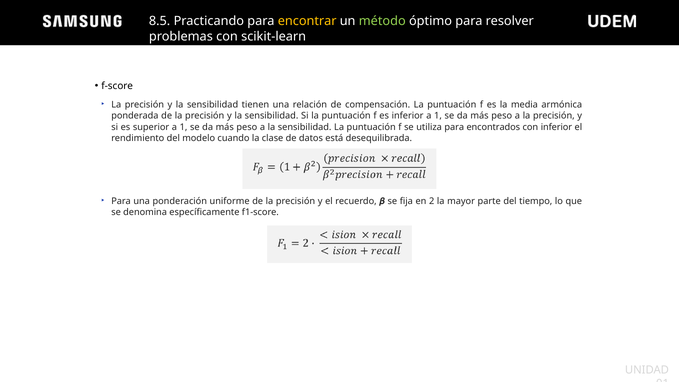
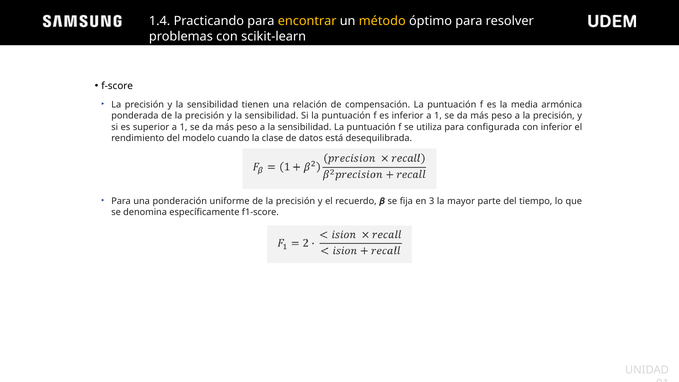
8.5: 8.5 -> 1.4 (160, 21)
método colour: light green -> yellow (382, 21)
encontrados: encontrados -> configurada (493, 127)
2: 2 -> 3 (432, 201)
